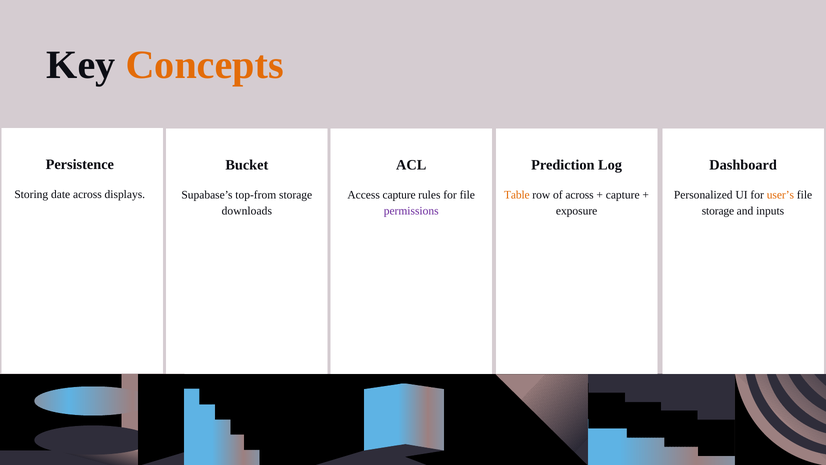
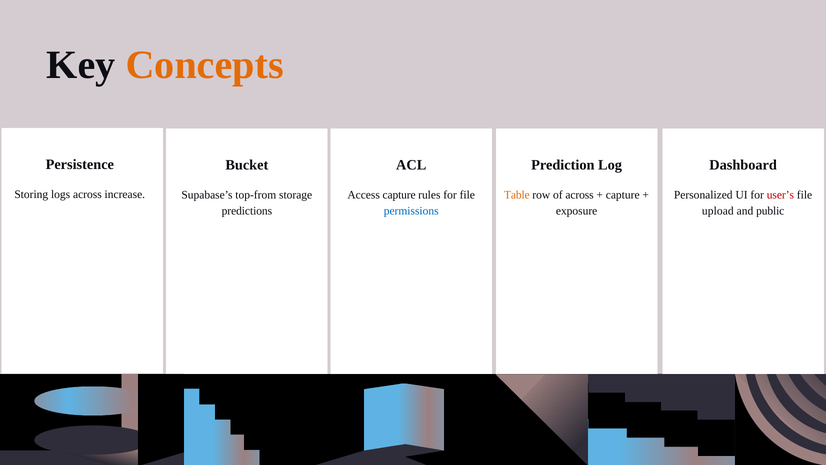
date: date -> logs (61, 194)
displays: displays -> increase (125, 194)
user’s colour: orange -> red (780, 195)
downloads: downloads -> predictions (247, 211)
permissions colour: purple -> blue (411, 211)
storage: storage -> upload (718, 211)
inputs: inputs -> public (770, 211)
